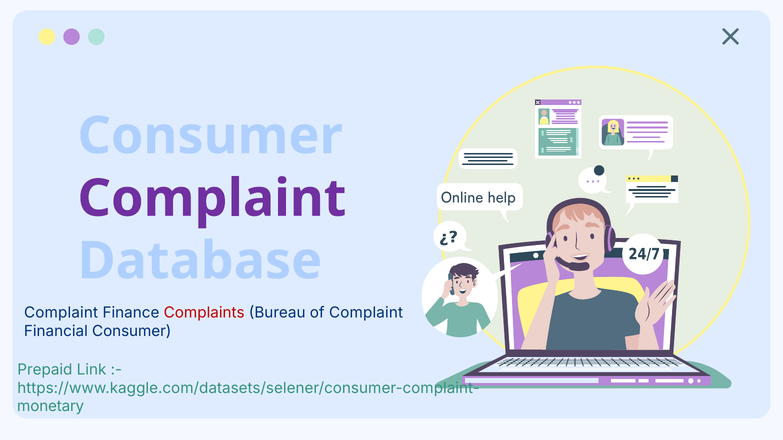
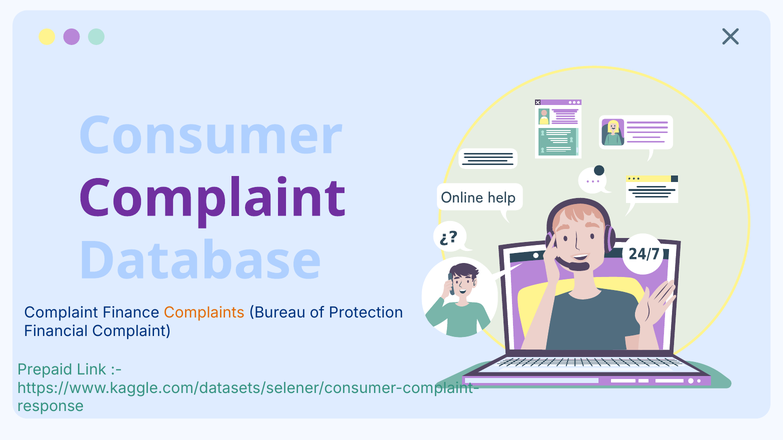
Complaints colour: red -> orange (204, 313)
of Complaint: Complaint -> Protection (366, 313)
Financial Consumer: Consumer -> Complaint (132, 332)
monetary: monetary -> response (51, 407)
